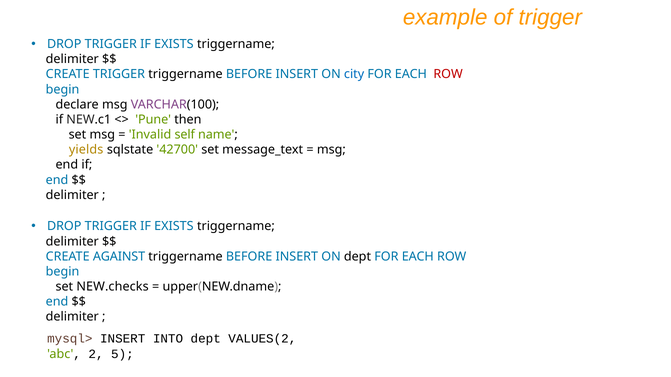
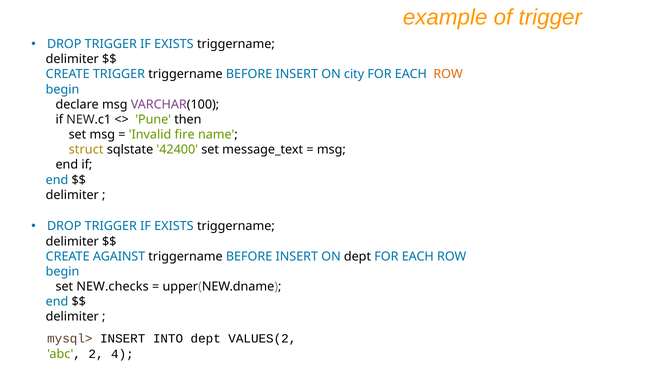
ROW colour: red -> orange (448, 74)
self: self -> fire (185, 135)
yields: yields -> struct (86, 150)
42700: 42700 -> 42400 (177, 150)
5: 5 -> 4 (122, 354)
